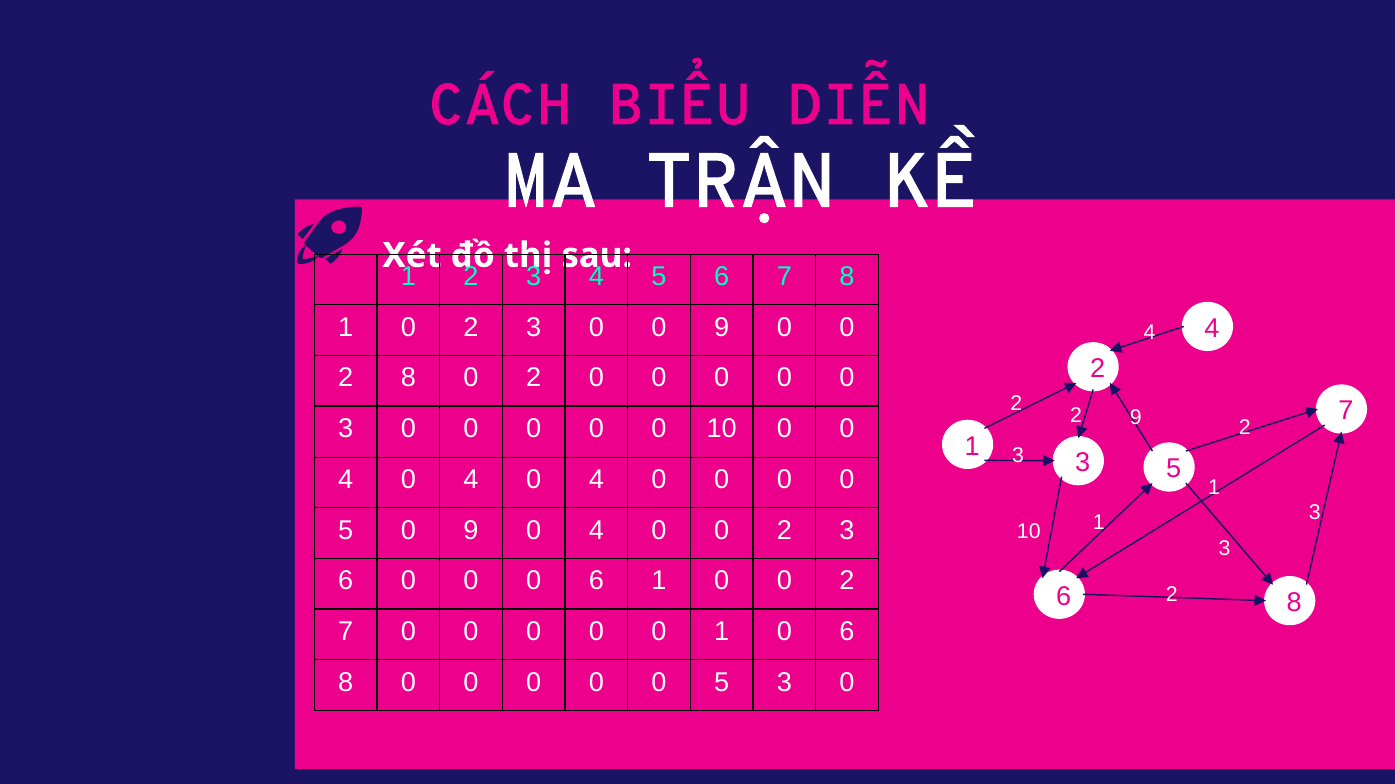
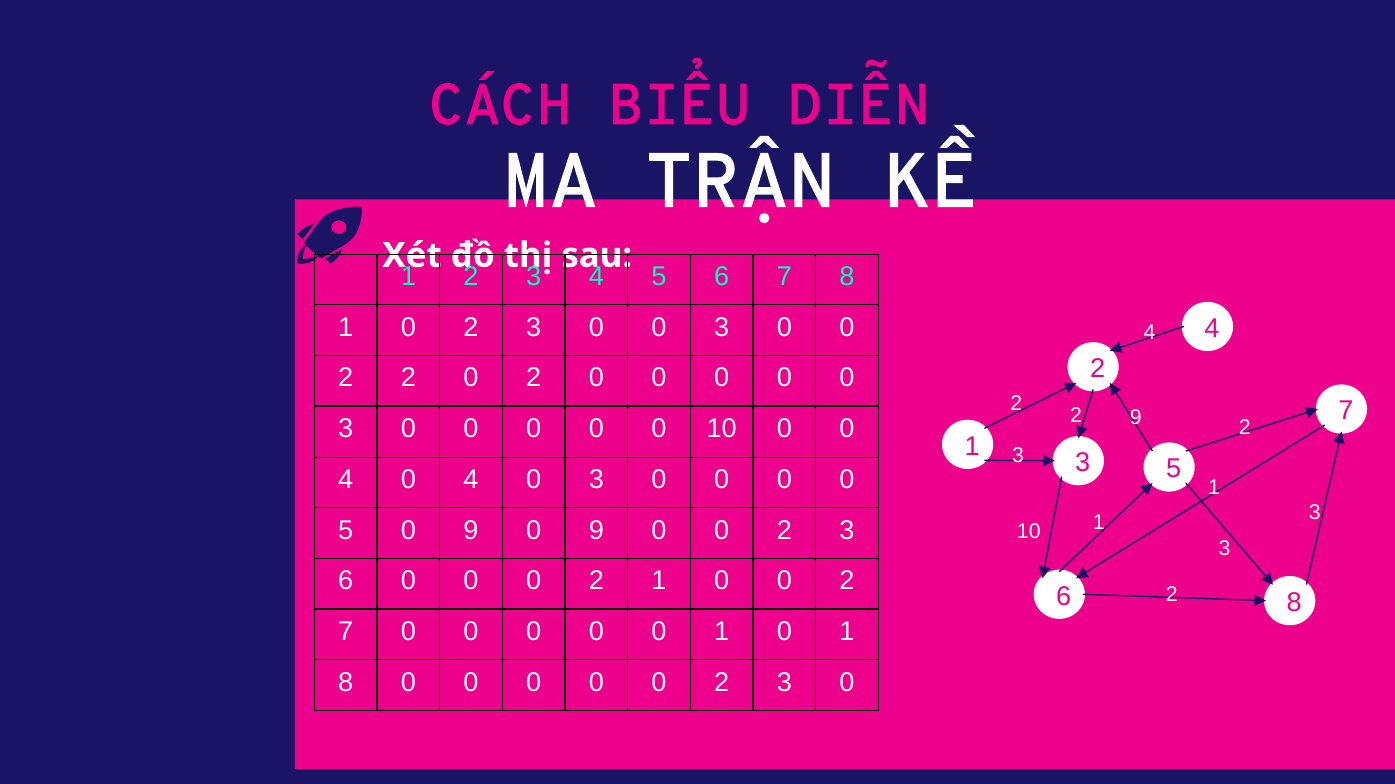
3 0 0 9: 9 -> 3 (722, 328)
8: 8 -> 2 (408, 378)
4: 4 -> 3 (596, 480)
9 0 4: 4 -> 9 (596, 531)
6: 6 -> 2 (596, 582)
1 0 6: 6 -> 1 (847, 632)
5: 5 -> 2 (722, 683)
